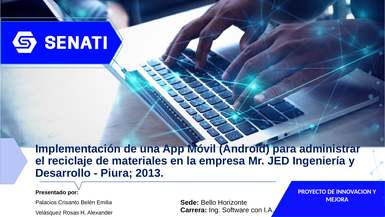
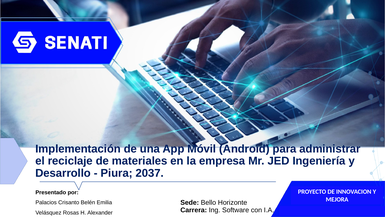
2013: 2013 -> 2037 (150, 173)
